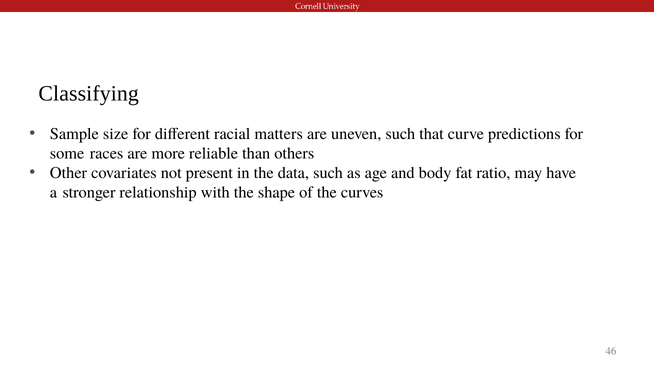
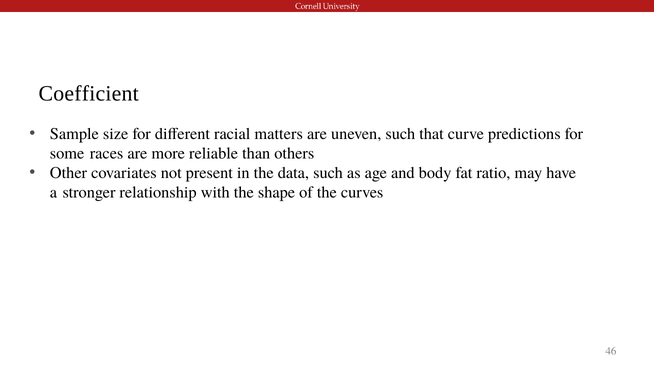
Classifying: Classifying -> Coefficient (89, 93)
